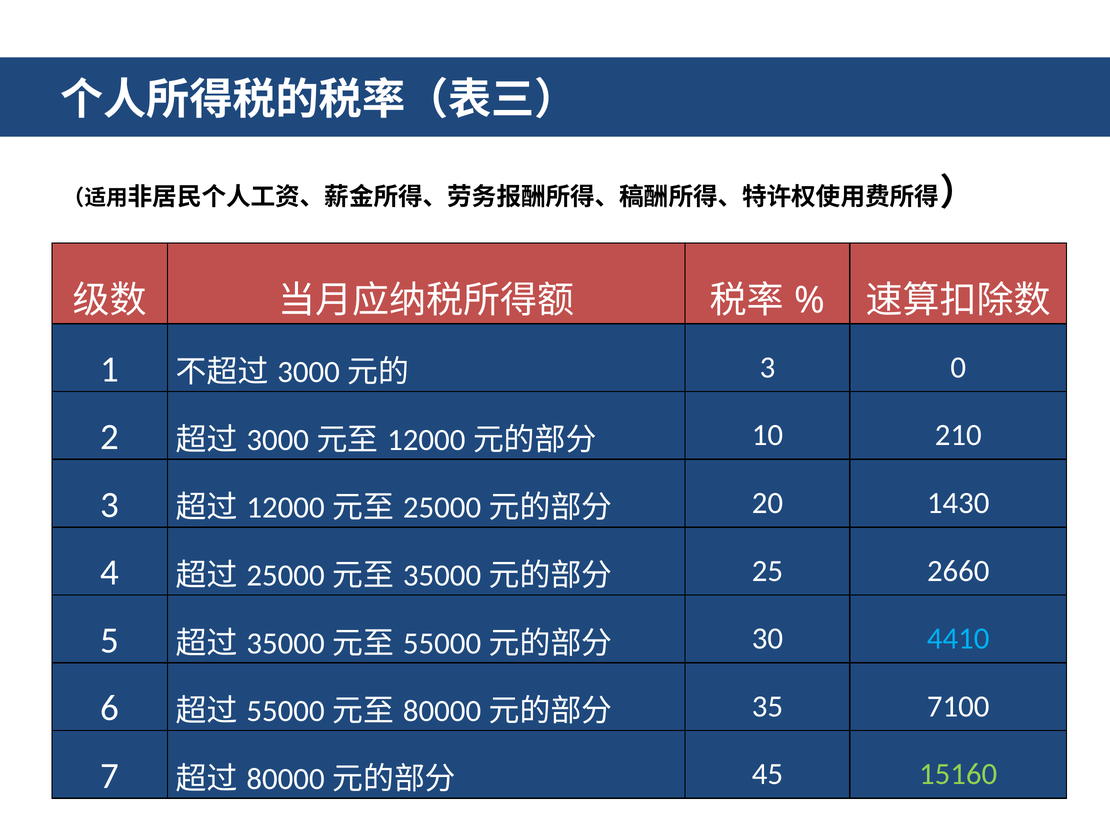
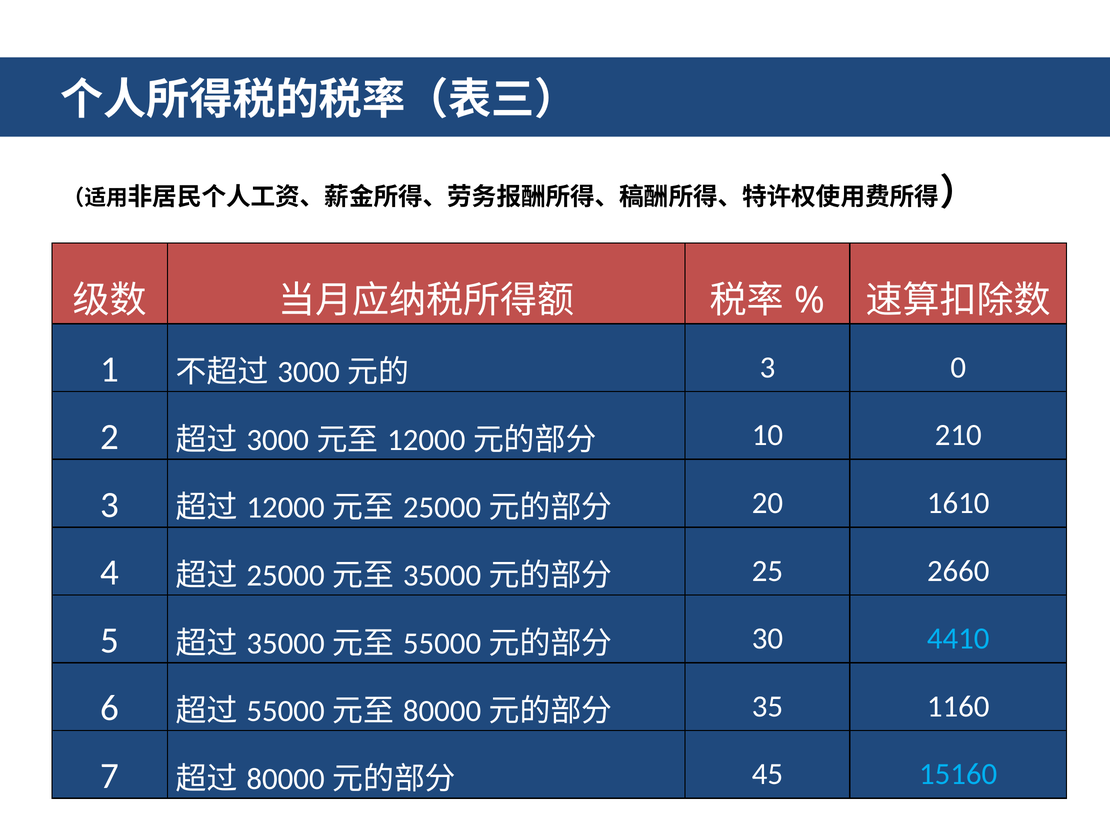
1430: 1430 -> 1610 (958, 503)
7100: 7100 -> 1160 (958, 706)
15160 colour: light green -> light blue (958, 774)
